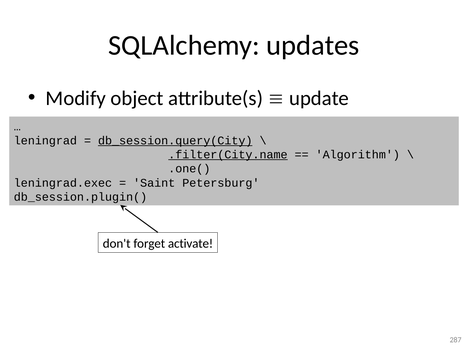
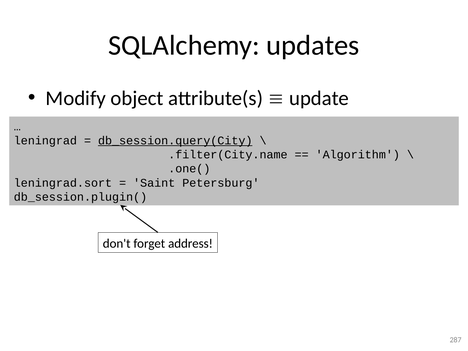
.filter(City.name underline: present -> none (228, 155)
leningrad.exec: leningrad.exec -> leningrad.sort (63, 183)
activate: activate -> address (191, 243)
